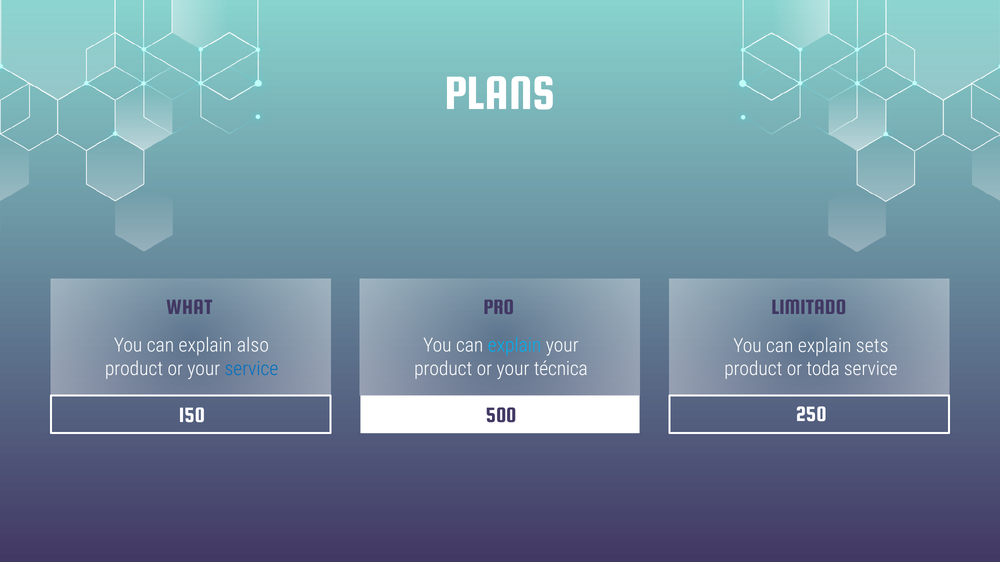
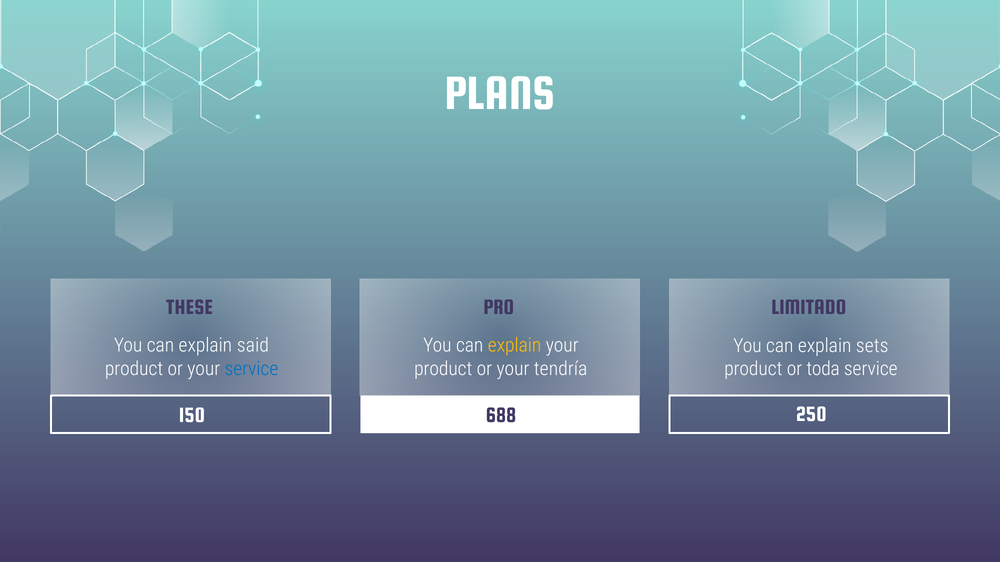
WHAT: WHAT -> THESE (189, 307)
also: also -> said (253, 346)
explain colour: light blue -> yellow (515, 346)
técnica: técnica -> tendría (561, 369)
500: 500 -> 688 (501, 415)
